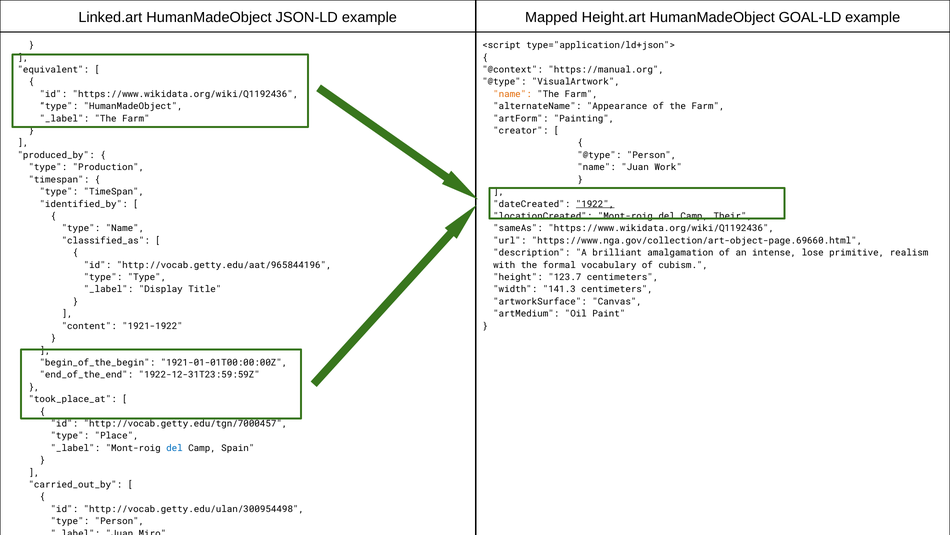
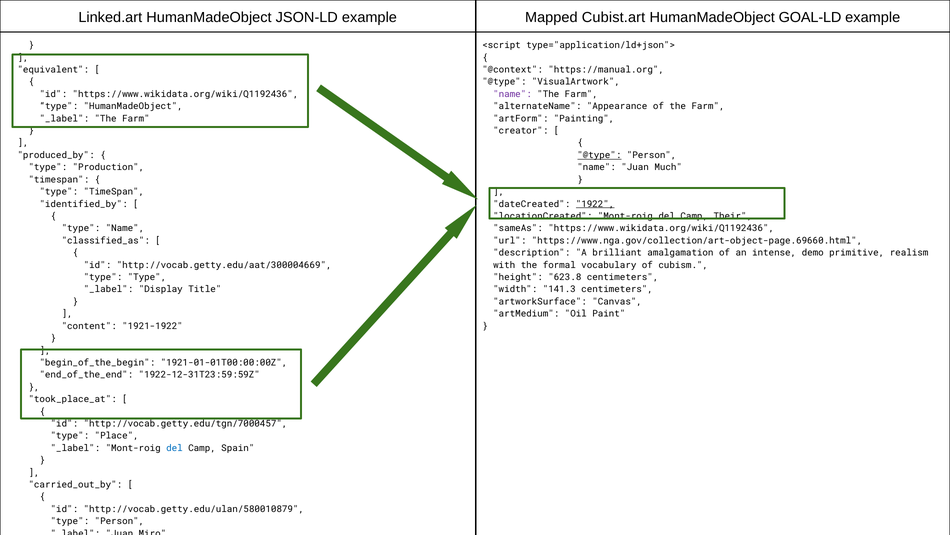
Height.art: Height.art -> Cubist.art (614, 17)
name colour: orange -> purple (512, 94)
@type underline: none -> present (599, 155)
Work: Work -> Much (668, 167)
lose: lose -> demo (813, 253)
http://vocab.getty.edu/aat/965844196: http://vocab.getty.edu/aat/965844196 -> http://vocab.getty.edu/aat/300004669 (224, 265)
123.7: 123.7 -> 623.8 (565, 277)
http://vocab.getty.edu/ulan/300954498: http://vocab.getty.edu/ulan/300954498 -> http://vocab.getty.edu/ulan/580010879 (194, 509)
